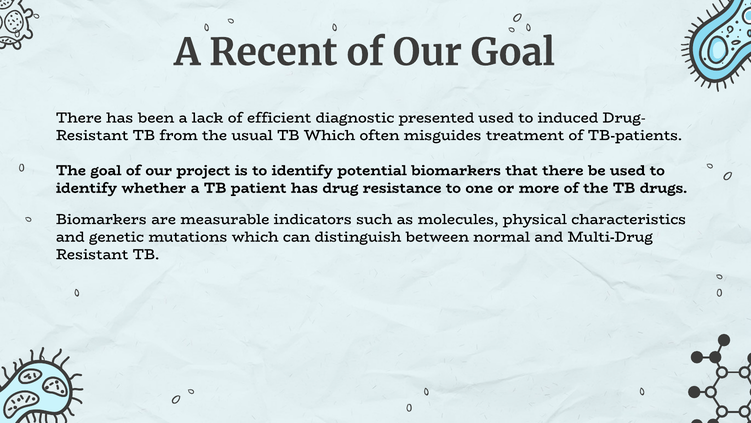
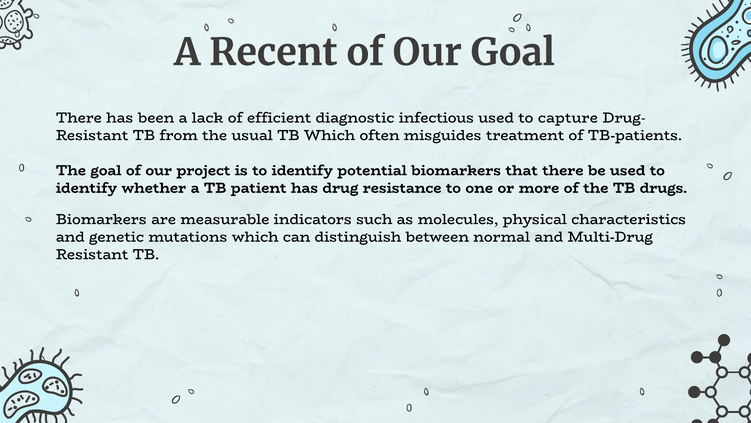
presented: presented -> infectious (436, 118)
induced: induced -> capture (568, 118)
